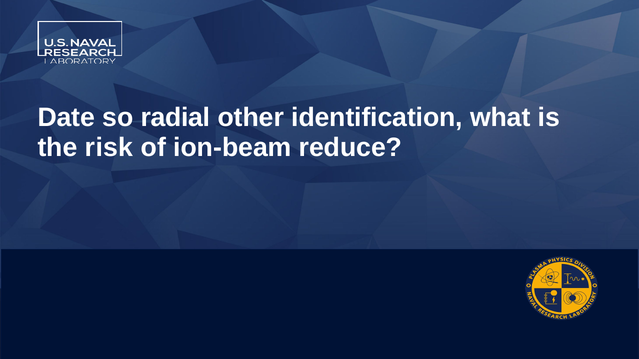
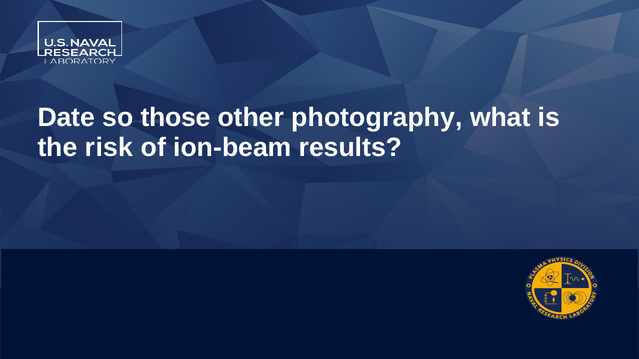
radial: radial -> those (176, 118)
identification: identification -> photography (377, 118)
reduce: reduce -> results (351, 148)
